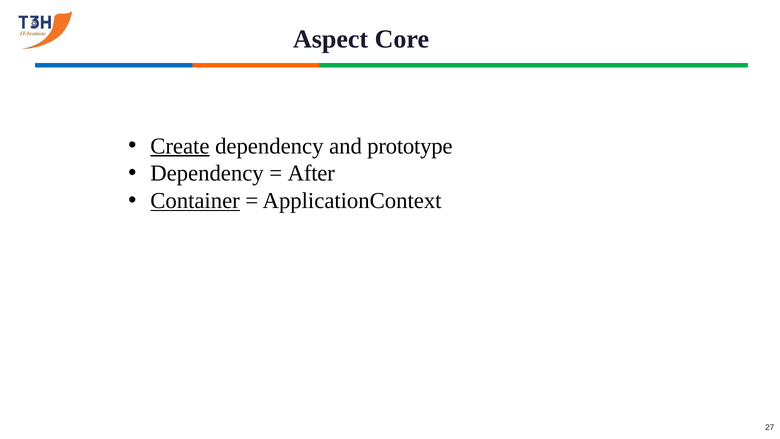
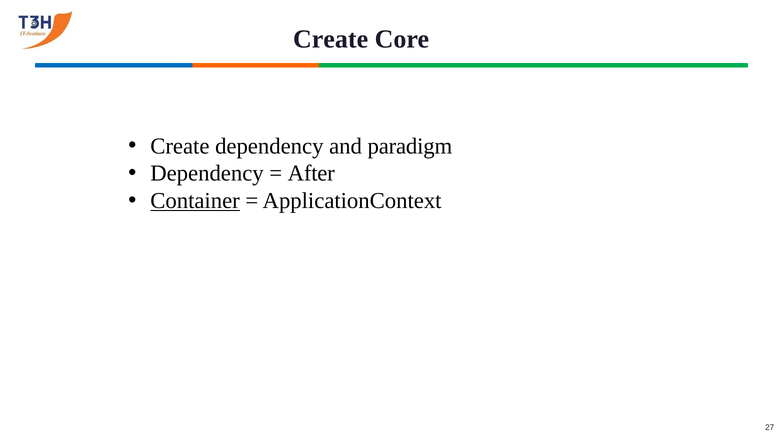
Aspect: Aspect -> Create (331, 39)
Create underline: present -> none (180, 146)
prototype: prototype -> paradigm (410, 146)
